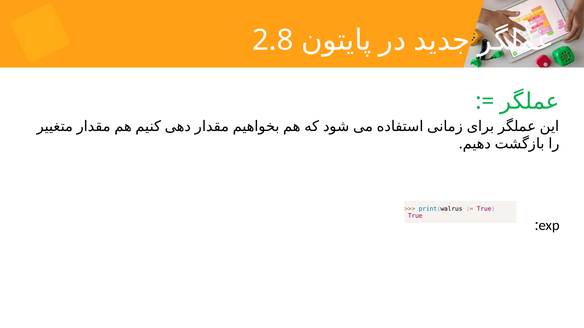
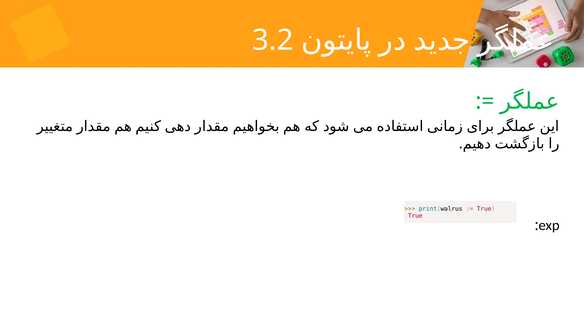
2.8: 2.8 -> 3.2 (273, 40)
